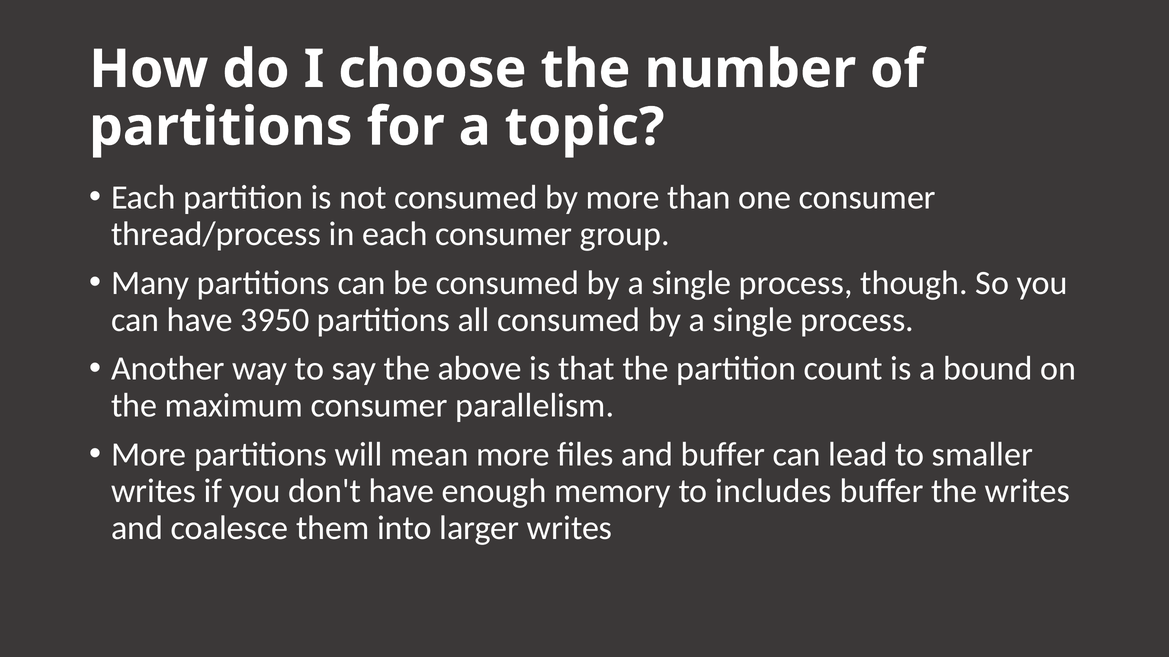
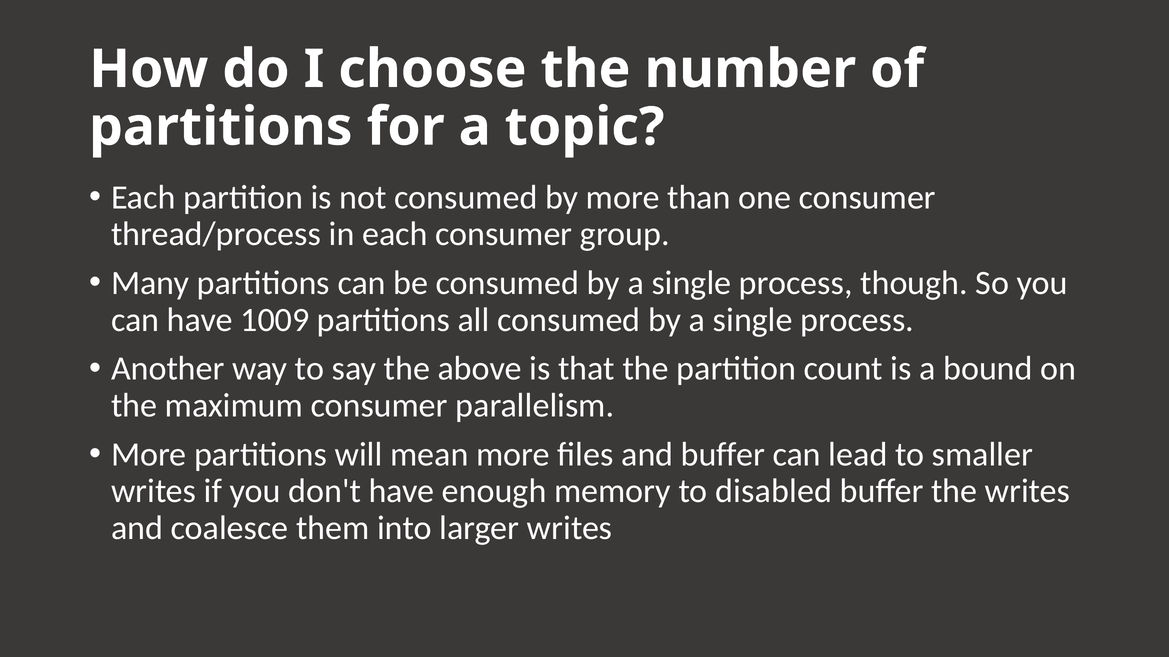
3950: 3950 -> 1009 (275, 320)
includes: includes -> disabled (774, 491)
